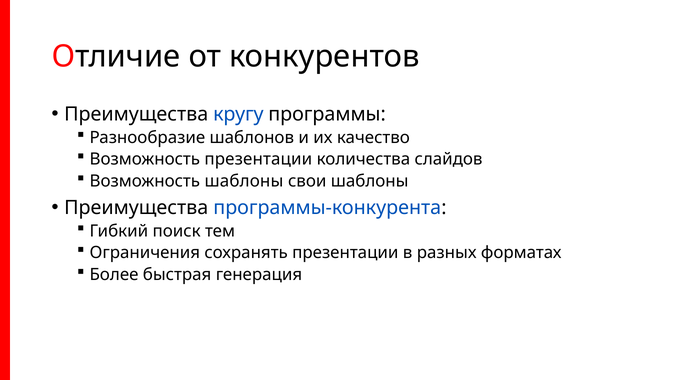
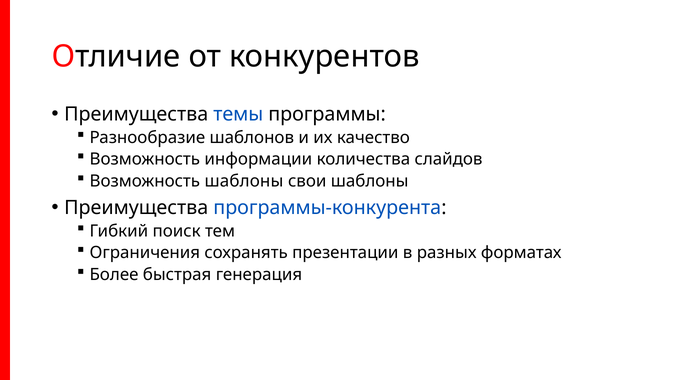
кругу: кругу -> темы (238, 114)
Возможность презентации: презентации -> информации (258, 159)
